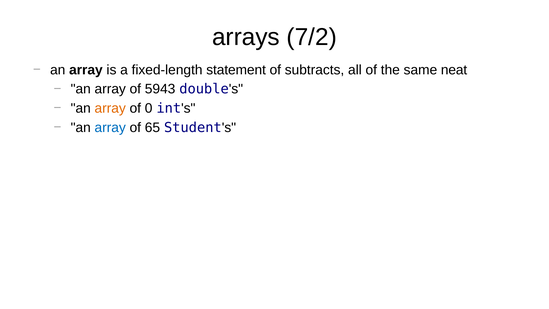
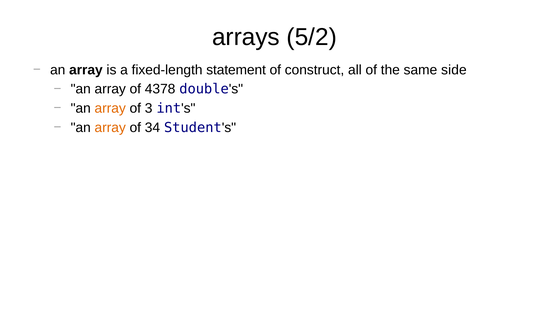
7/2: 7/2 -> 5/2 (312, 37)
subtracts: subtracts -> construct (315, 70)
neat: neat -> side (454, 70)
5943: 5943 -> 4378 (160, 89)
0: 0 -> 3 (149, 108)
array colour: blue -> orange (110, 127)
65: 65 -> 34 (152, 127)
